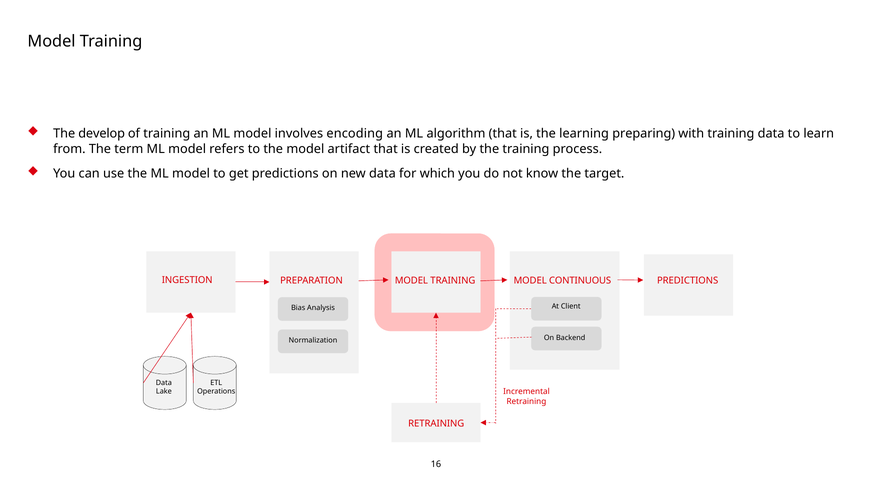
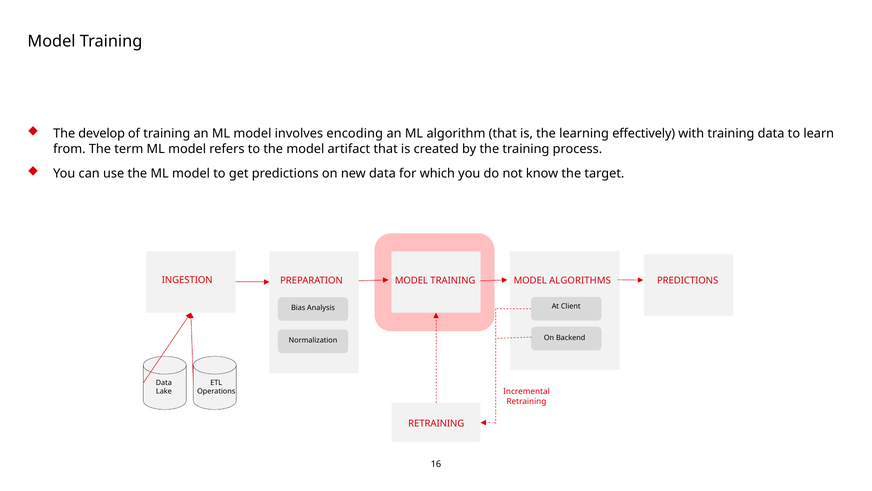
preparing: preparing -> effectively (644, 134)
CONTINUOUS: CONTINUOUS -> ALGORITHMS (580, 280)
